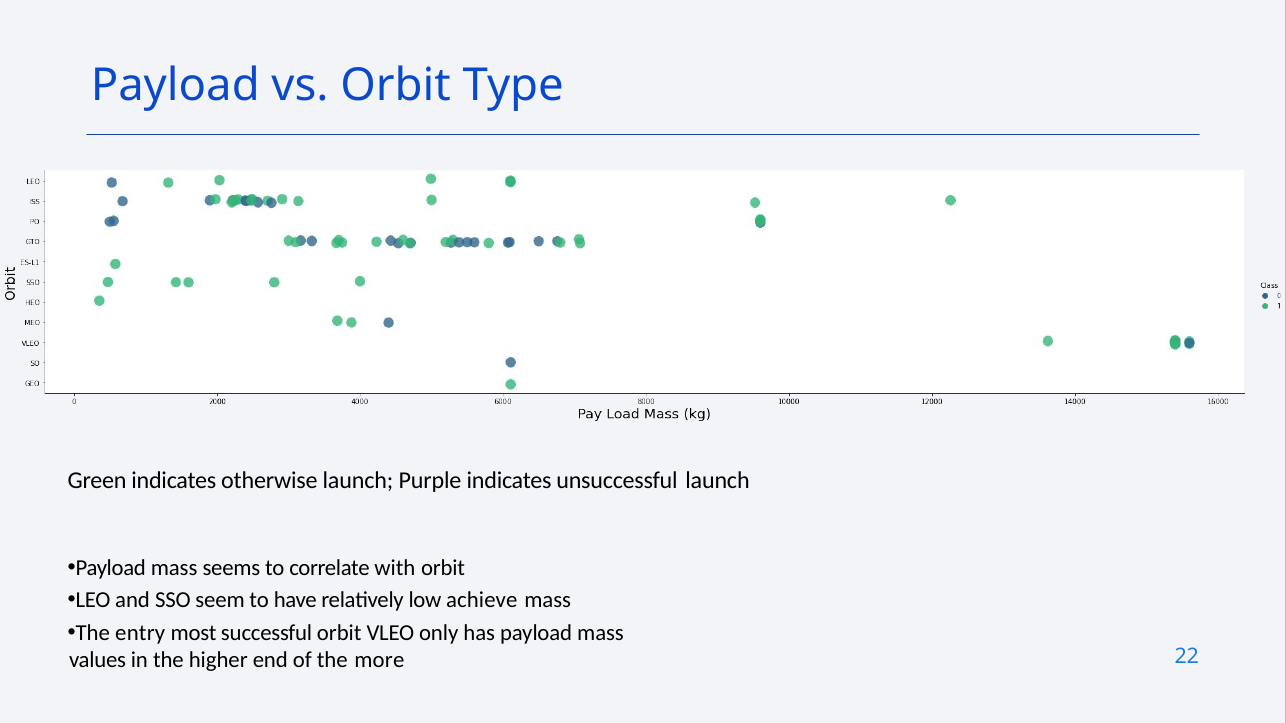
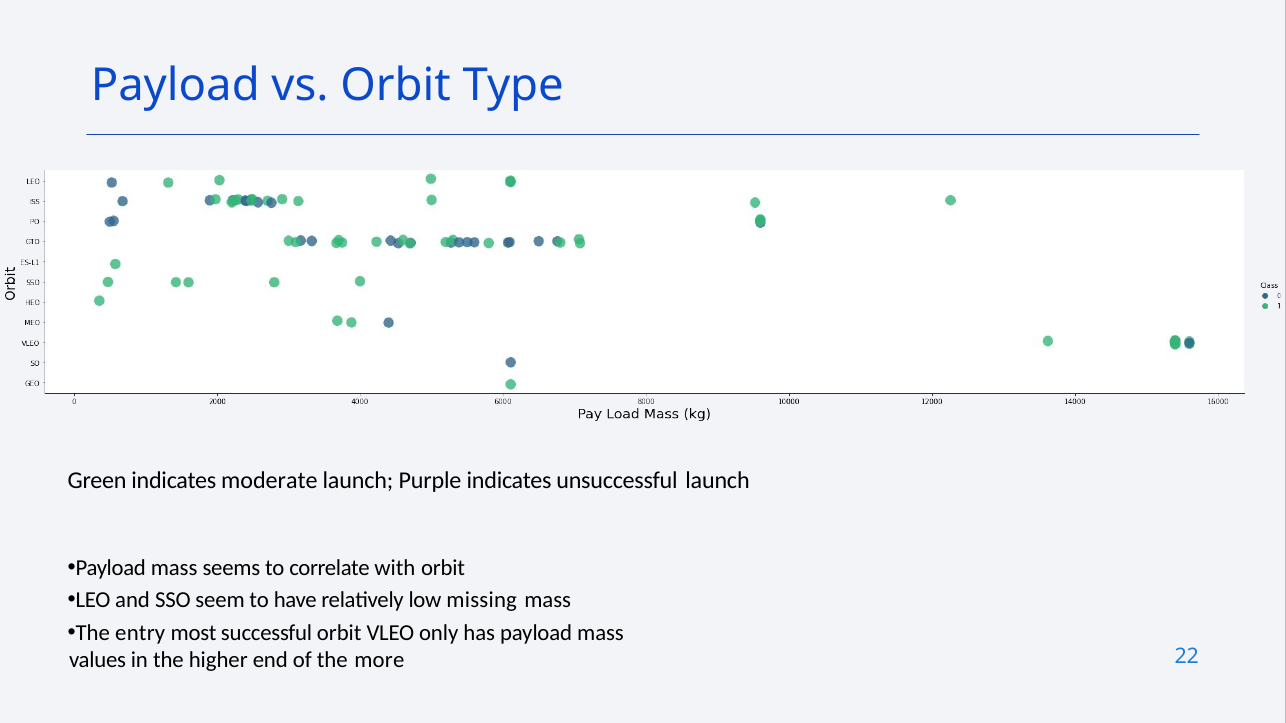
otherwise: otherwise -> moderate (269, 481)
achieve: achieve -> missing (482, 601)
